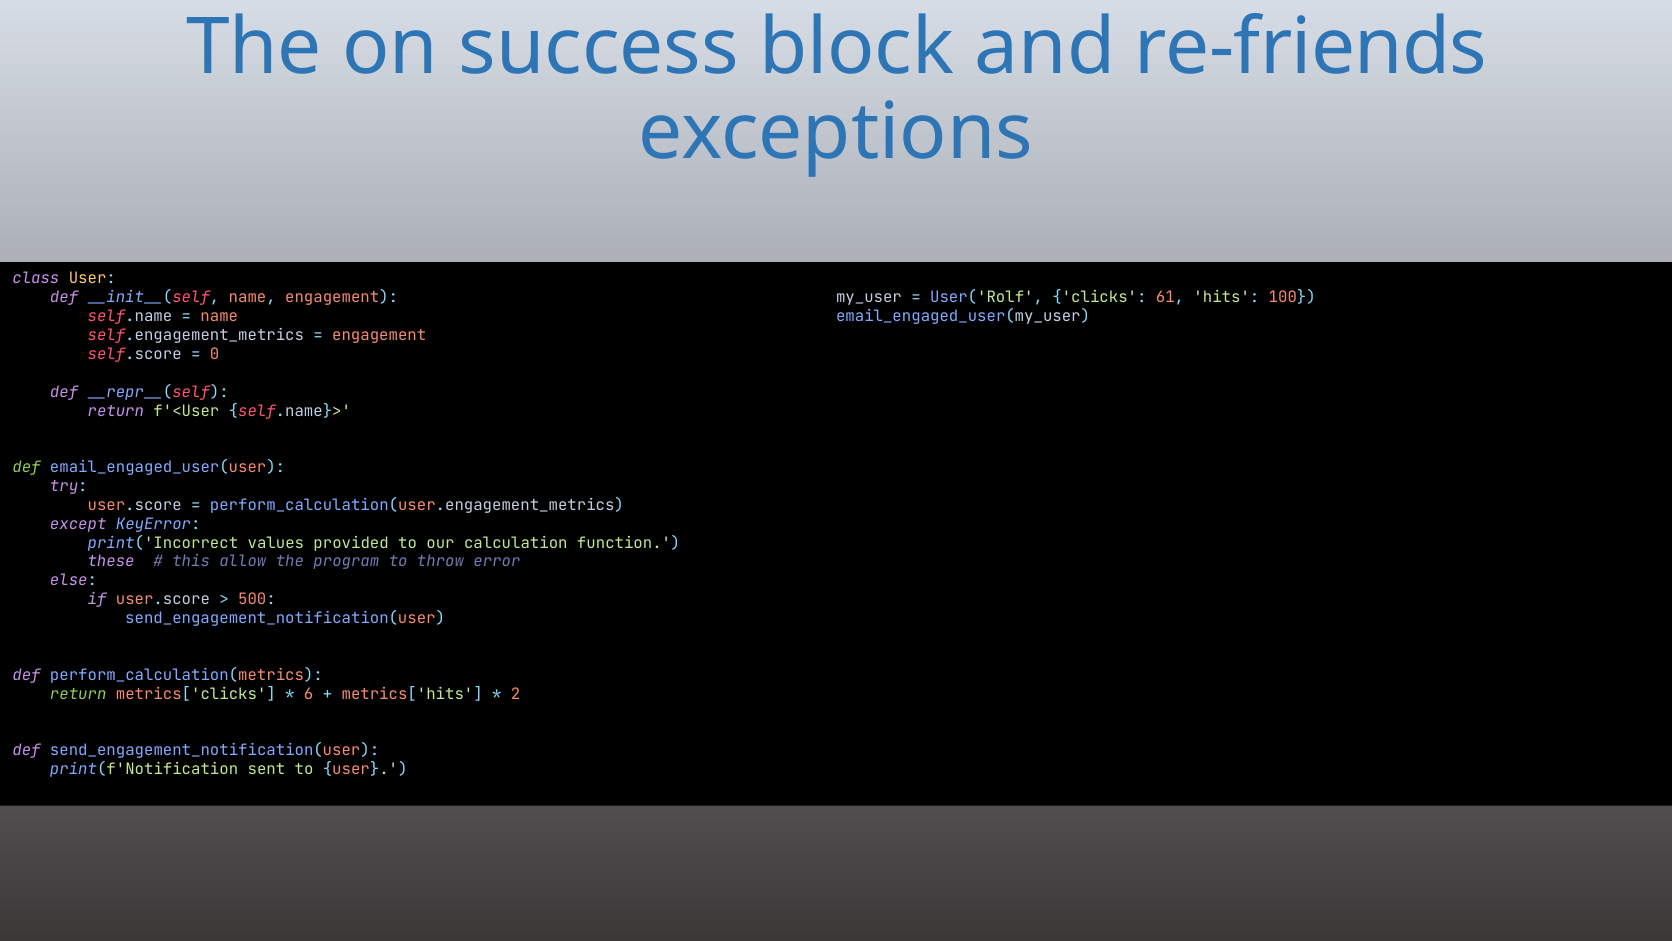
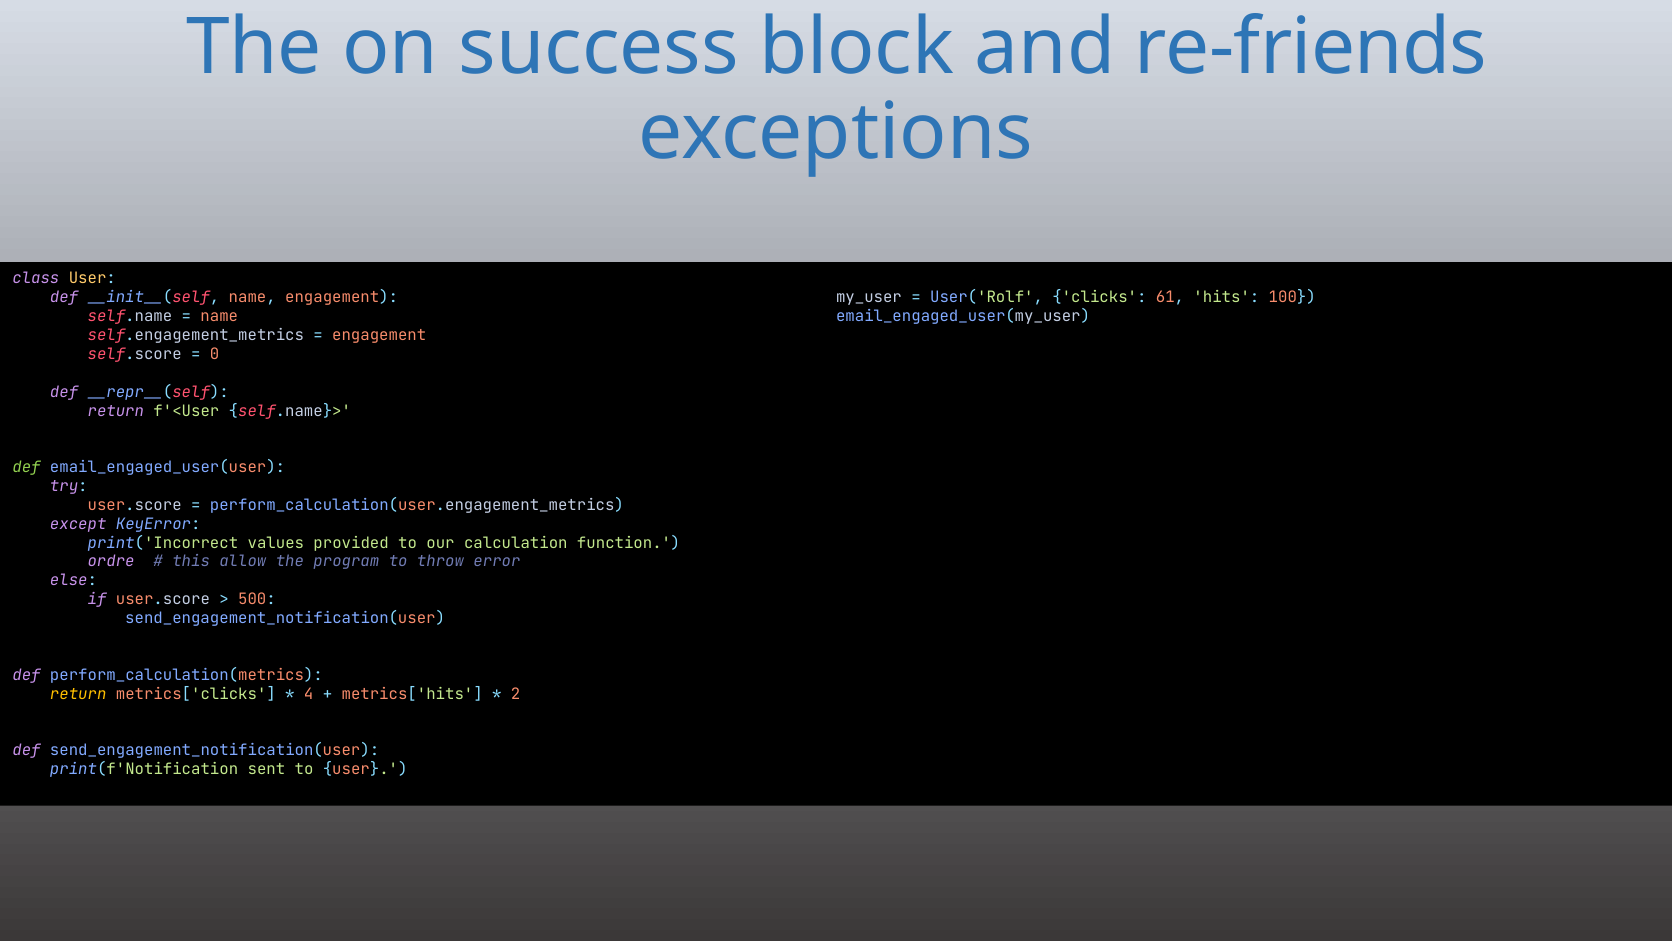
these: these -> ordre (111, 561)
return colour: light green -> yellow (78, 693)
6: 6 -> 4 (309, 693)
